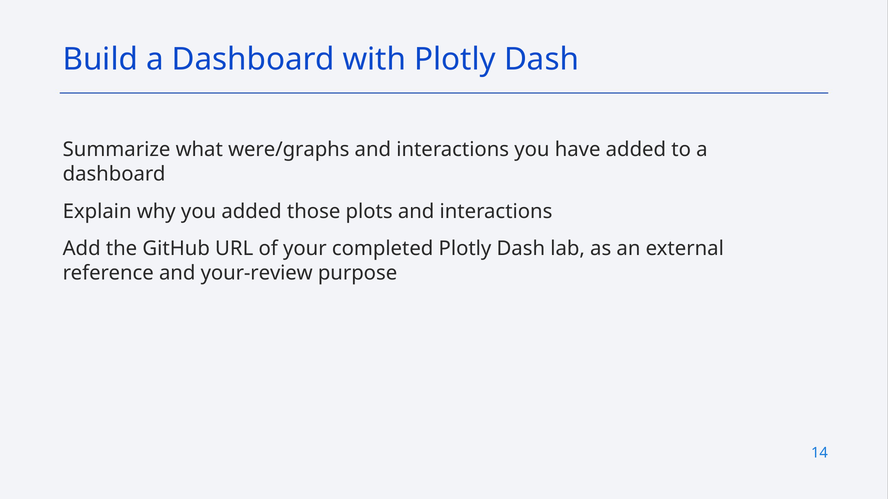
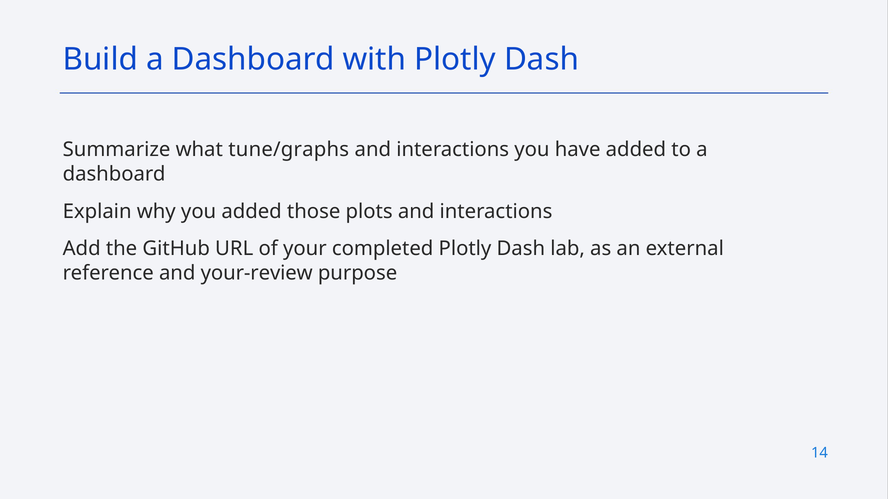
were/graphs: were/graphs -> tune/graphs (289, 150)
